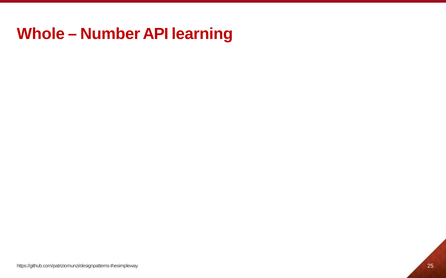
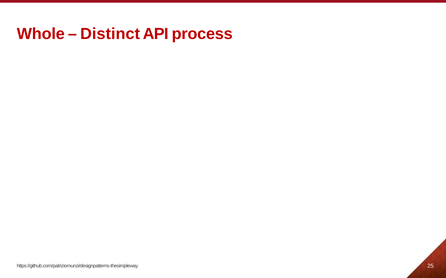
Number: Number -> Distinct (110, 34)
learning: learning -> process (202, 34)
